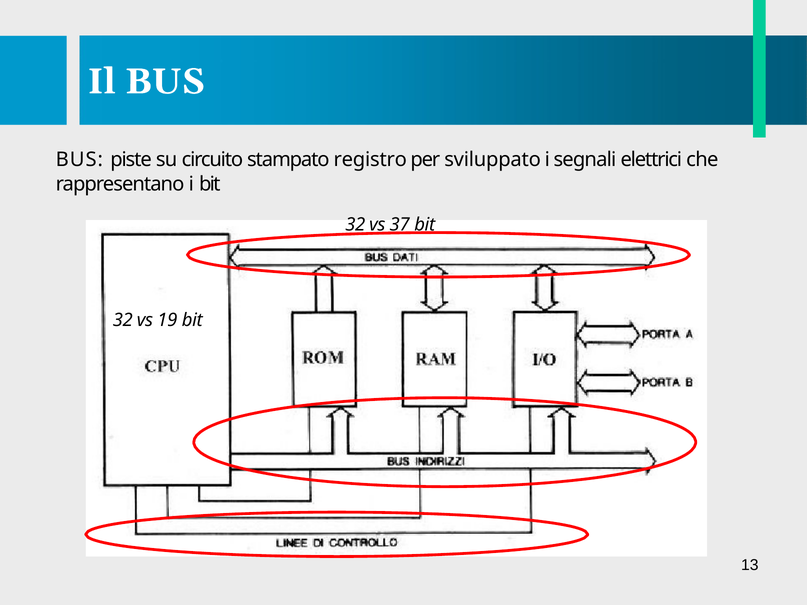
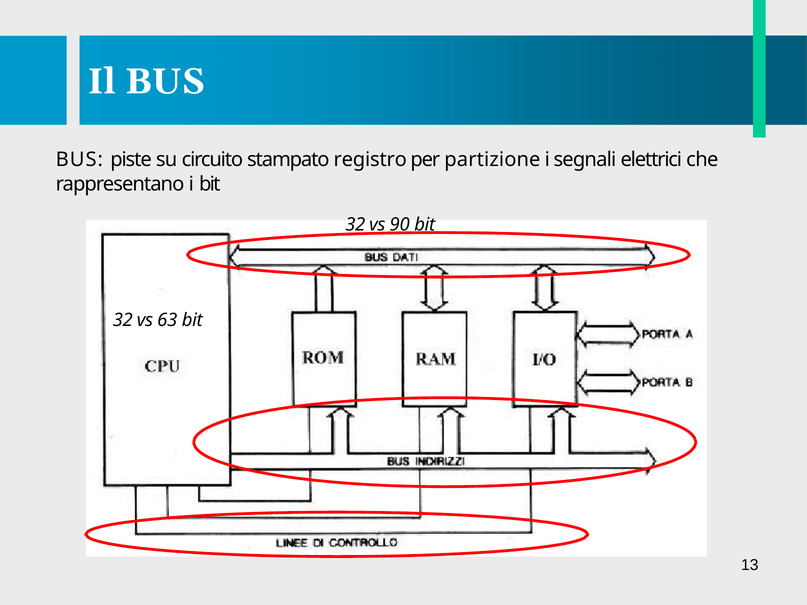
sviluppato: sviluppato -> partizione (492, 160)
37: 37 -> 90 (400, 225)
19: 19 -> 63 (167, 320)
